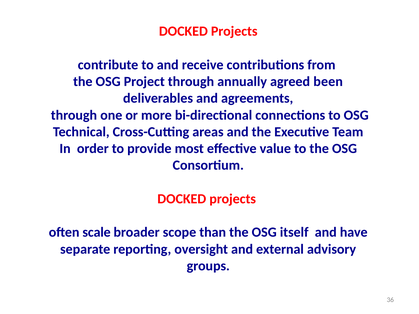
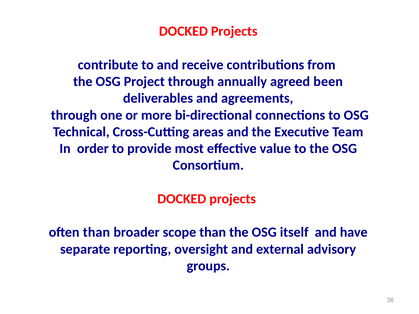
often scale: scale -> than (96, 233)
